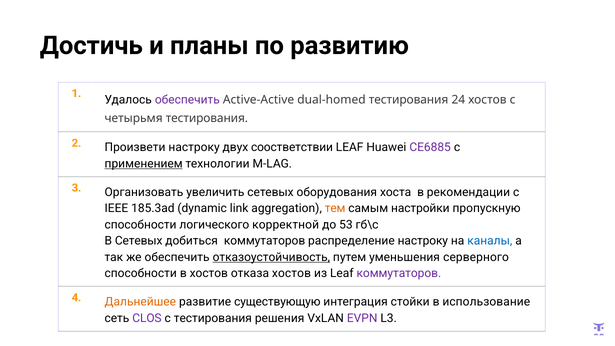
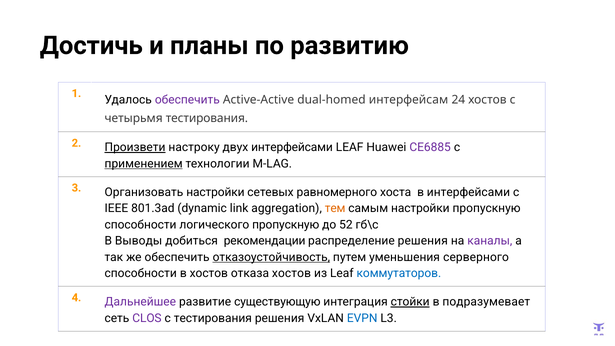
dual-homed тестирования: тестирования -> интерфейсам (409, 100)
Произвети underline: none -> present (135, 147)
двух соостветствии: соостветствии -> интерфейсами (292, 147)
Организовать увеличить: увеличить -> настройки (215, 192)
оборудования: оборудования -> равномерного (337, 192)
в рекомендации: рекомендации -> интерфейсами (468, 192)
185.3ad: 185.3ad -> 801.3ad (153, 208)
логического корректной: корректной -> пропускную (286, 225)
53: 53 -> 52 (346, 225)
В Сетевых: Сетевых -> Выводы (139, 241)
добиться коммутаторов: коммутаторов -> рекомендации (265, 241)
распределение настроку: настроку -> решения (423, 241)
каналы colour: blue -> purple (490, 241)
коммутаторов colour: purple -> blue (399, 273)
Дальнейшее colour: orange -> purple (140, 302)
стойки underline: none -> present (410, 302)
использование: использование -> подразумевает (486, 302)
EVPN colour: purple -> blue (362, 318)
